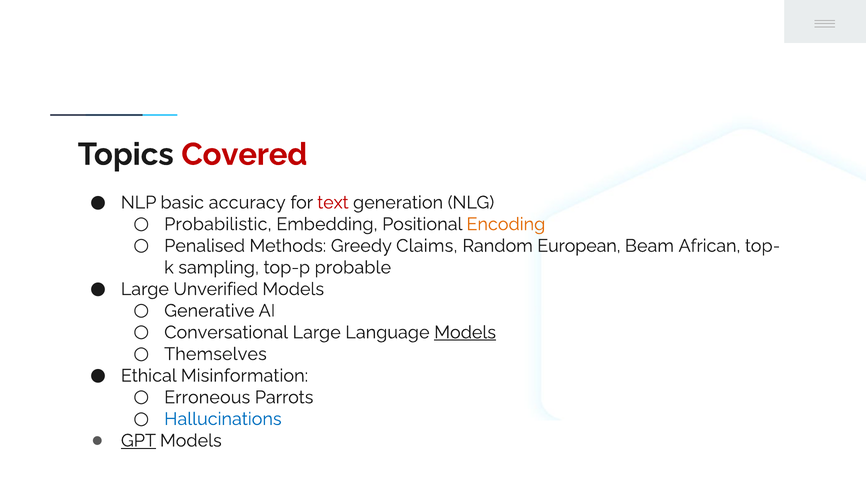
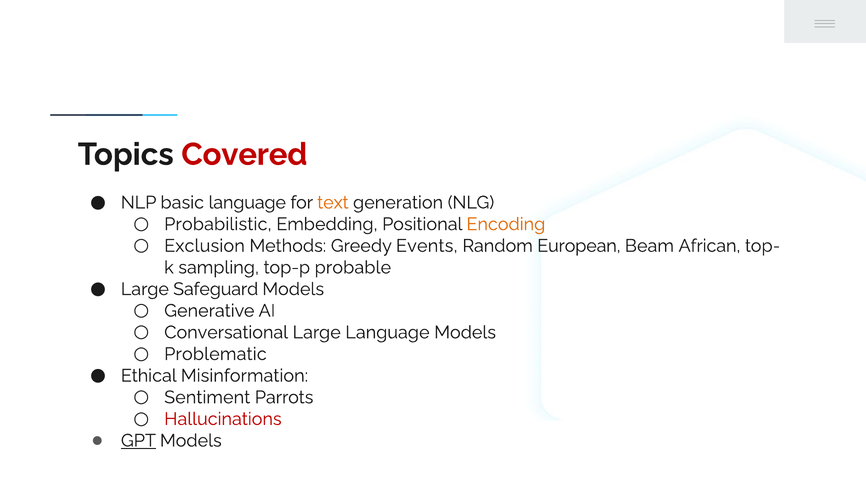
basic accuracy: accuracy -> language (247, 203)
text colour: red -> orange (333, 203)
Penalised: Penalised -> Exclusion (204, 246)
Claims: Claims -> Events (427, 246)
Unverified: Unverified -> Safeguard (216, 289)
Models underline: present -> none (465, 333)
Themselves: Themselves -> Problematic (215, 354)
Erroneous: Erroneous -> Sentiment (207, 397)
Hallucinations colour: blue -> red (223, 419)
